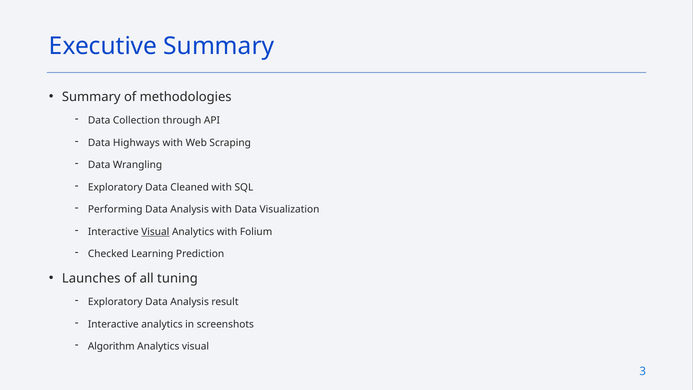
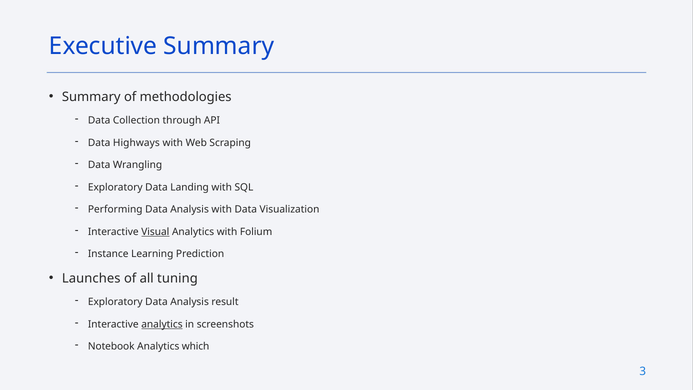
Cleaned: Cleaned -> Landing (190, 187)
Checked: Checked -> Instance (108, 254)
analytics underline: none -> present (162, 324)
Algorithm: Algorithm -> Notebook (111, 346)
Analytics visual: visual -> which (196, 346)
